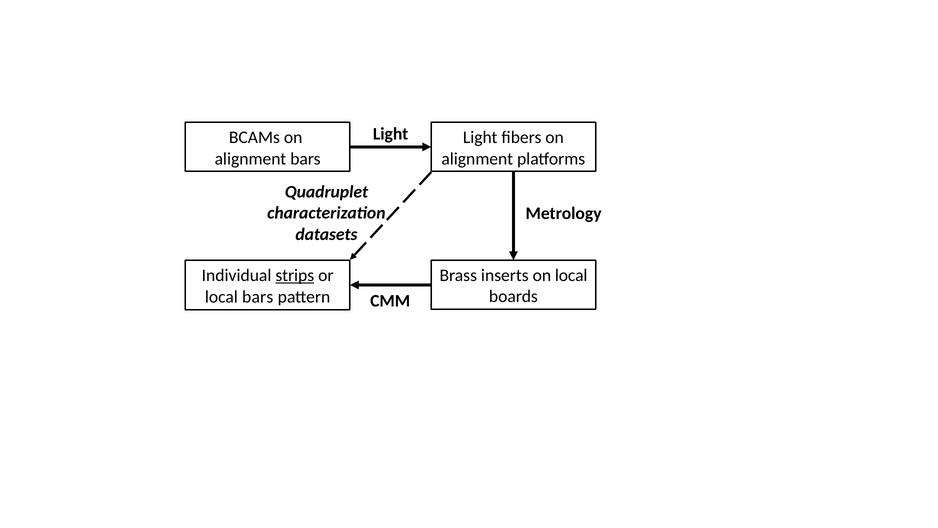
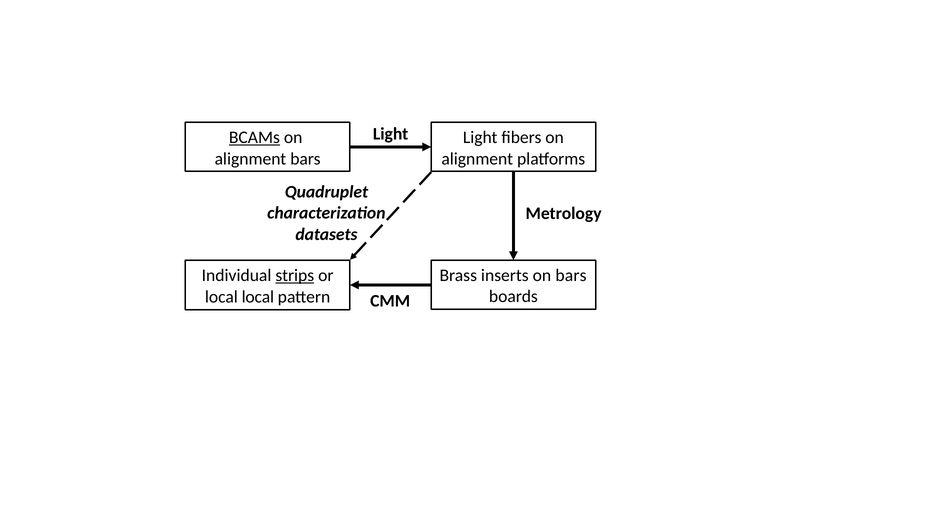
BCAMs underline: none -> present (254, 137)
on local: local -> bars (571, 275)
local bars: bars -> local (258, 297)
